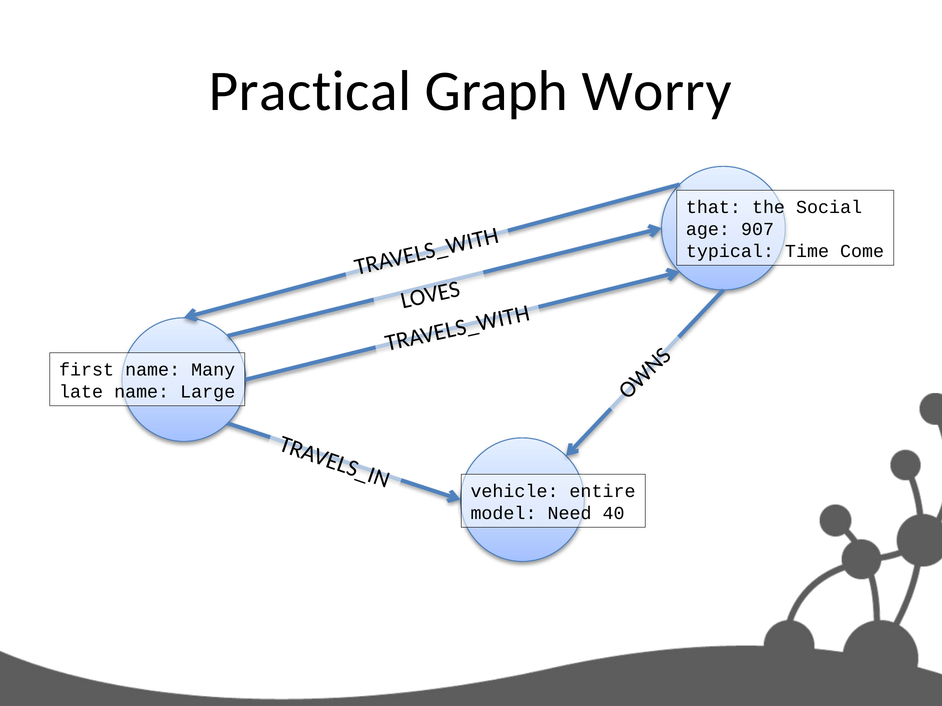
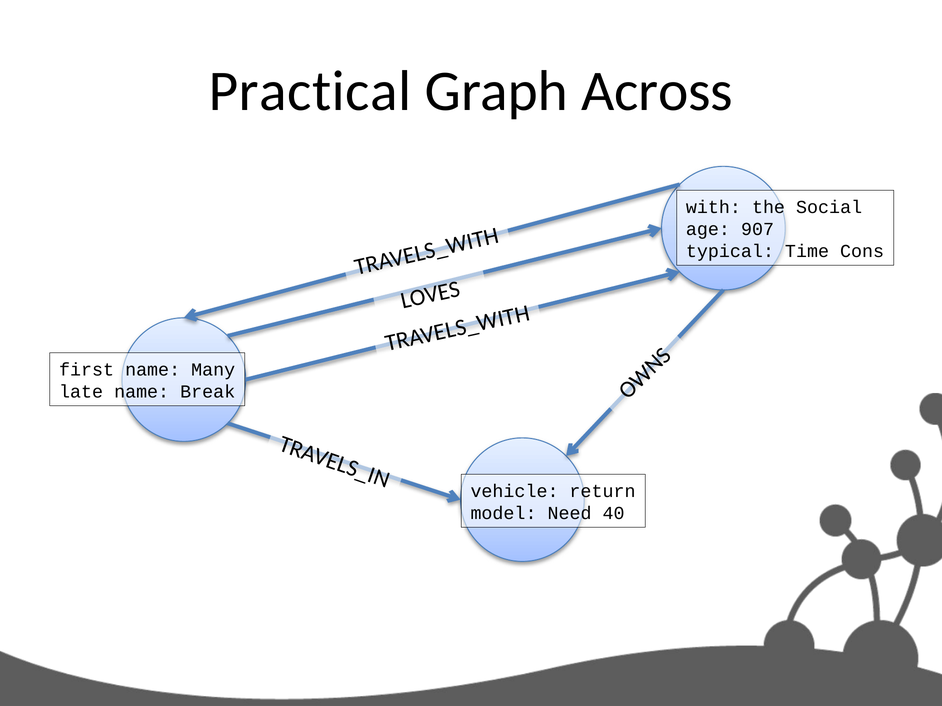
Worry: Worry -> Across (657, 91)
that: that -> with (713, 207)
Come: Come -> Cons (862, 251)
Large: Large -> Break (208, 392)
entire: entire -> return (603, 491)
